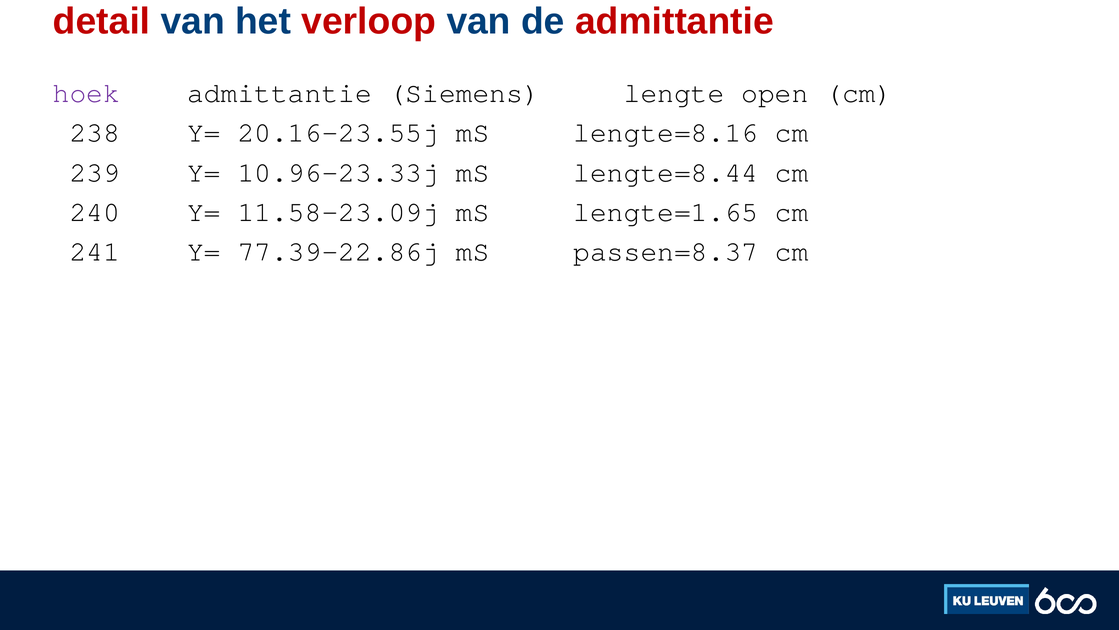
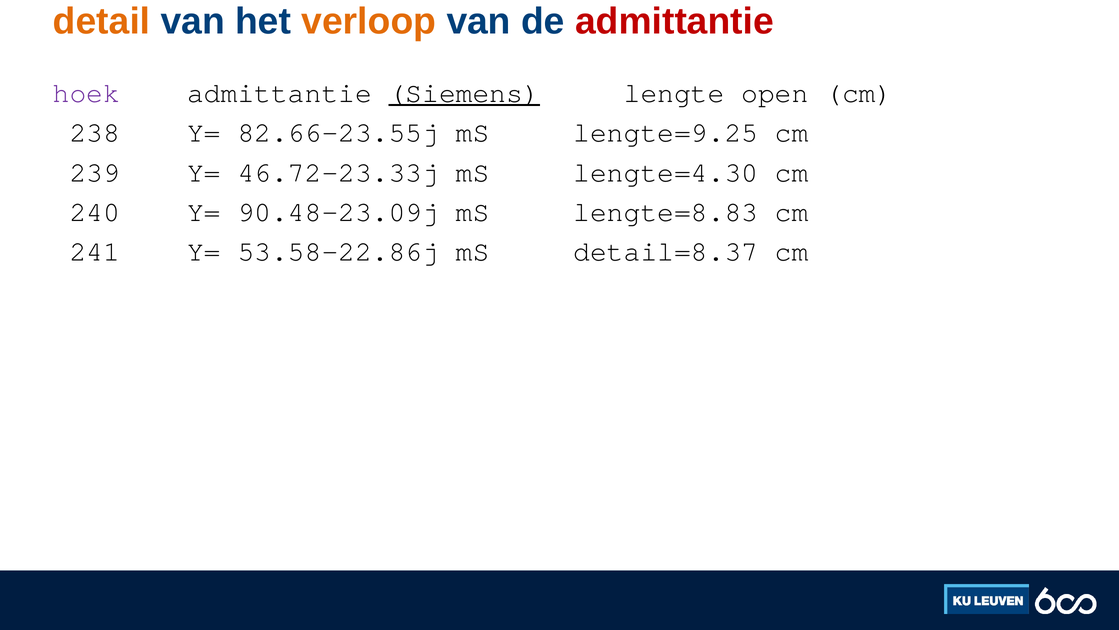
detail colour: red -> orange (102, 21)
verloop colour: red -> orange (369, 21)
Siemens underline: none -> present (464, 93)
20.16-23.55j: 20.16-23.55j -> 82.66-23.55j (338, 133)
lengte=8.16: lengte=8.16 -> lengte=9.25 (666, 133)
10.96-23.33j: 10.96-23.33j -> 46.72-23.33j (338, 172)
lengte=8.44: lengte=8.44 -> lengte=4.30 (666, 172)
11.58-23.09j: 11.58-23.09j -> 90.48-23.09j (338, 212)
lengte=1.65: lengte=1.65 -> lengte=8.83 (666, 212)
77.39-22.86j: 77.39-22.86j -> 53.58-22.86j (338, 251)
passen=8.37: passen=8.37 -> detail=8.37 (666, 251)
